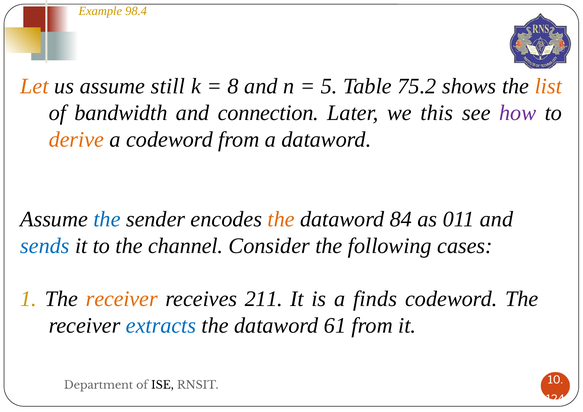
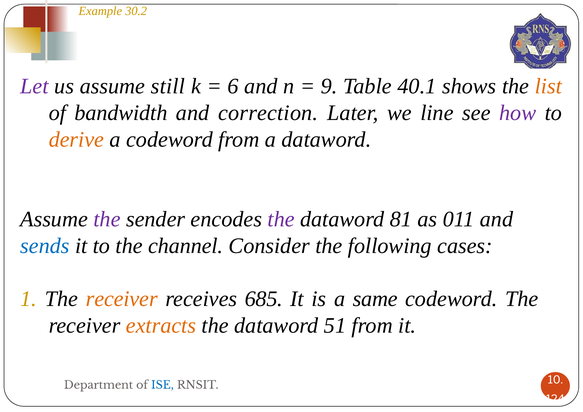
98.4: 98.4 -> 30.2 (136, 11)
Let colour: orange -> purple (34, 86)
8: 8 -> 6 (233, 86)
5: 5 -> 9 (329, 86)
75.2: 75.2 -> 40.1 (417, 86)
connection: connection -> correction (268, 113)
this: this -> line (437, 113)
the colour: blue -> purple (107, 219)
the colour: orange -> purple (281, 219)
84: 84 -> 81 (401, 219)
211: 211 -> 685 (264, 299)
finds: finds -> same (375, 299)
extracts colour: blue -> orange (161, 326)
61: 61 -> 51 (335, 326)
ISE colour: black -> blue (162, 386)
